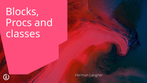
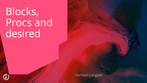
classes: classes -> desired (23, 34)
